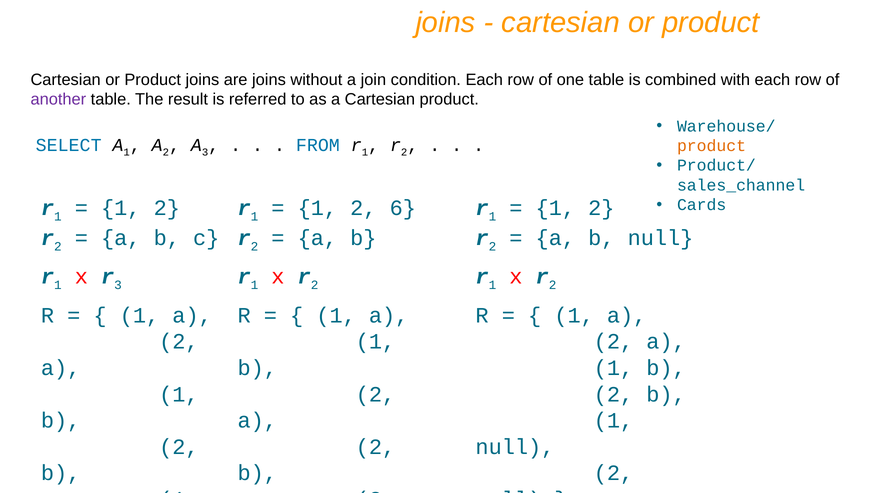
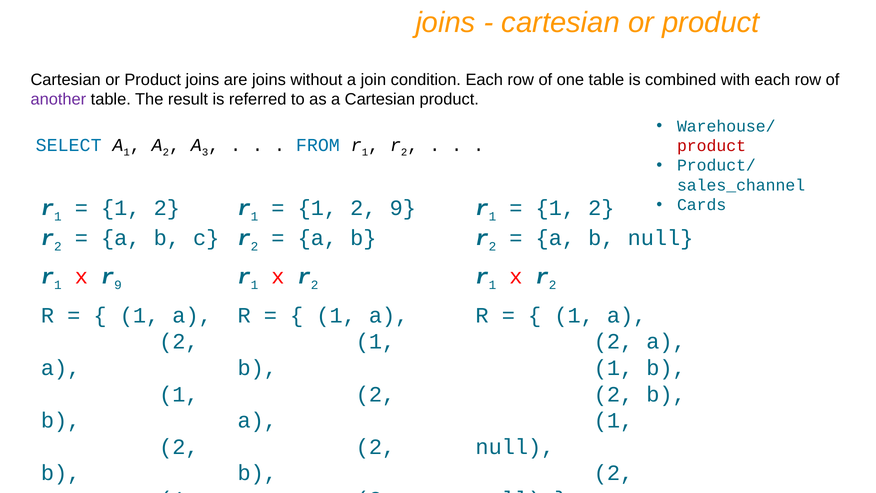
product colour: orange -> red (712, 146)
2 6: 6 -> 9 (403, 208)
r 3: 3 -> 9 (118, 285)
